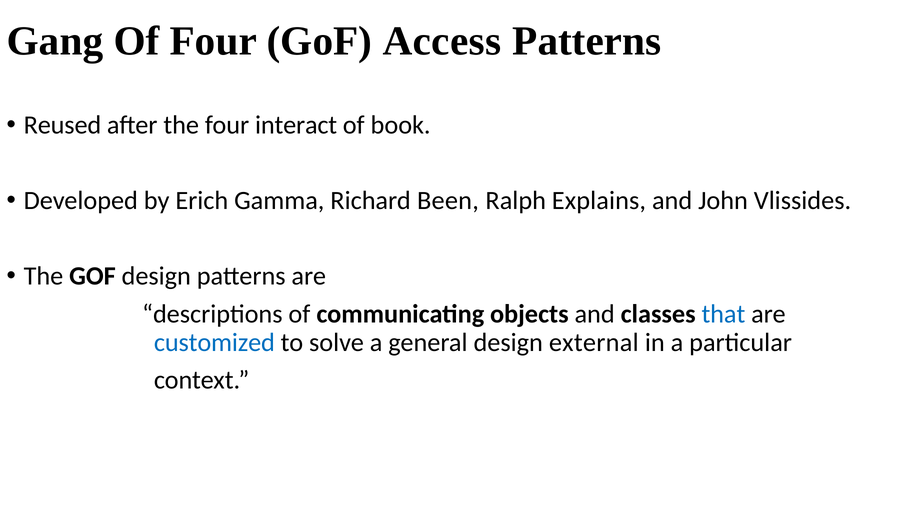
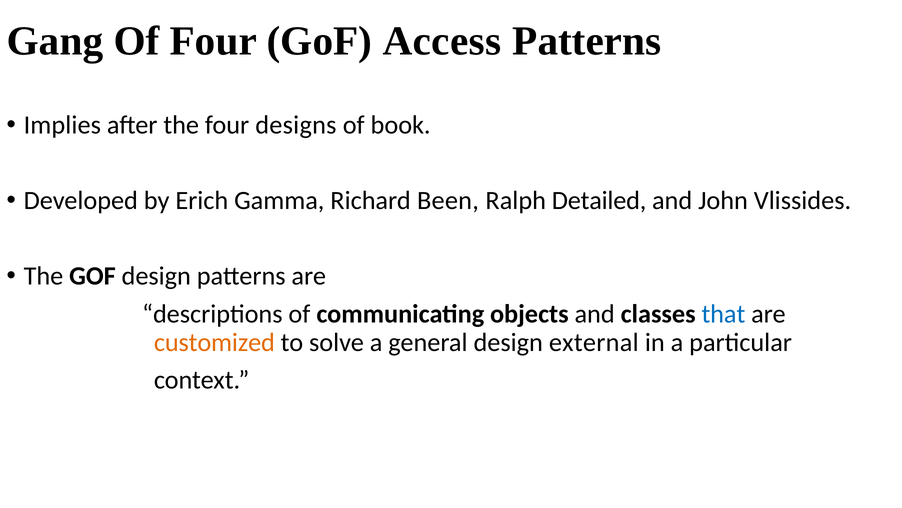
Reused: Reused -> Implies (62, 125)
interact: interact -> designs (296, 125)
Explains: Explains -> Detailed (599, 200)
customized colour: blue -> orange (214, 342)
